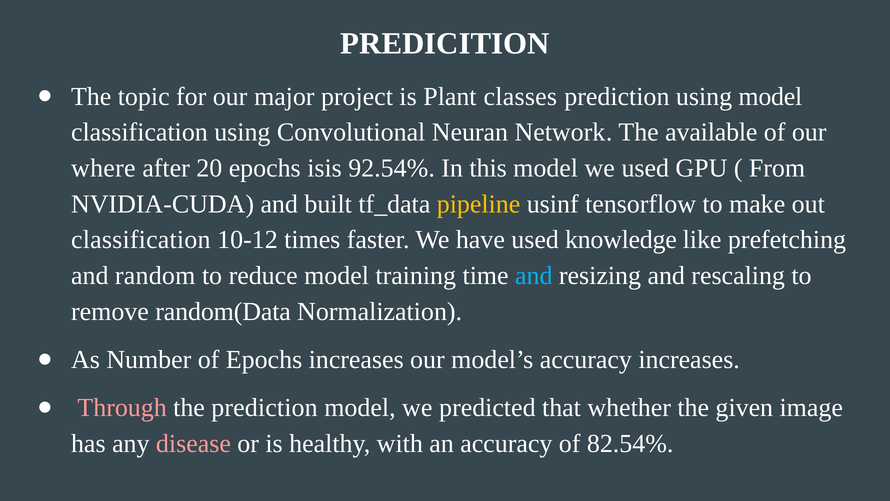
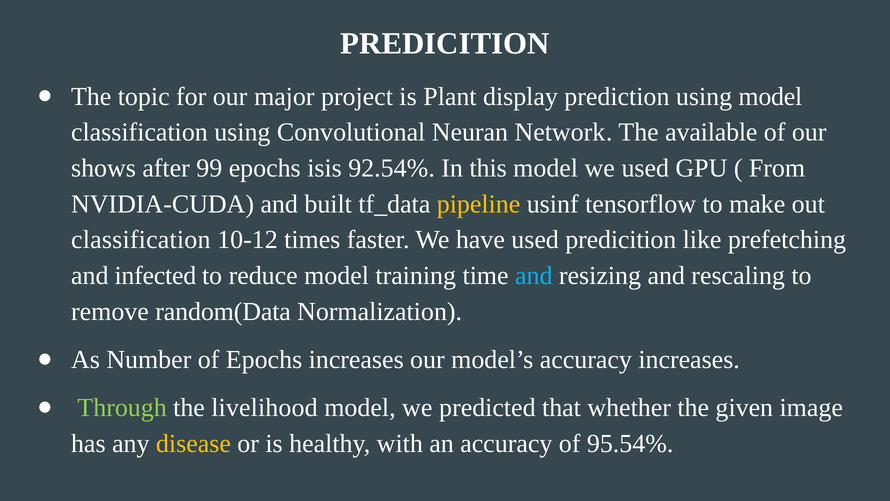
classes: classes -> display (520, 96)
where: where -> shows (103, 168)
20: 20 -> 99 (209, 168)
used knowledge: knowledge -> predicition (621, 240)
random: random -> infected (155, 275)
Through colour: pink -> light green (122, 408)
the prediction: prediction -> livelihood (265, 408)
disease colour: pink -> yellow (193, 443)
82.54%: 82.54% -> 95.54% (630, 443)
